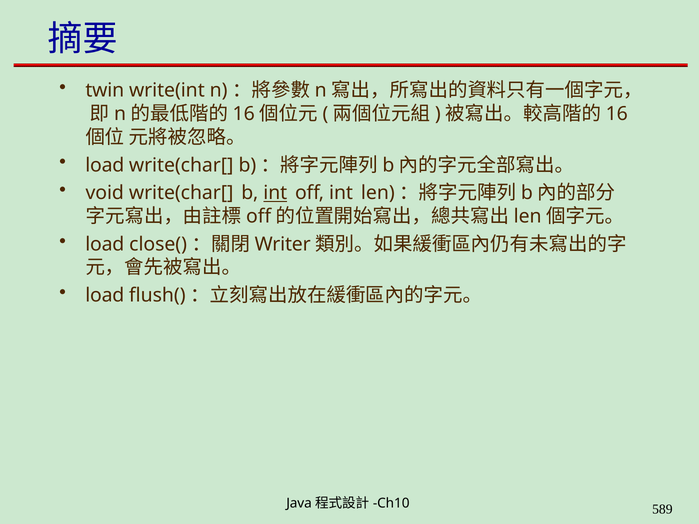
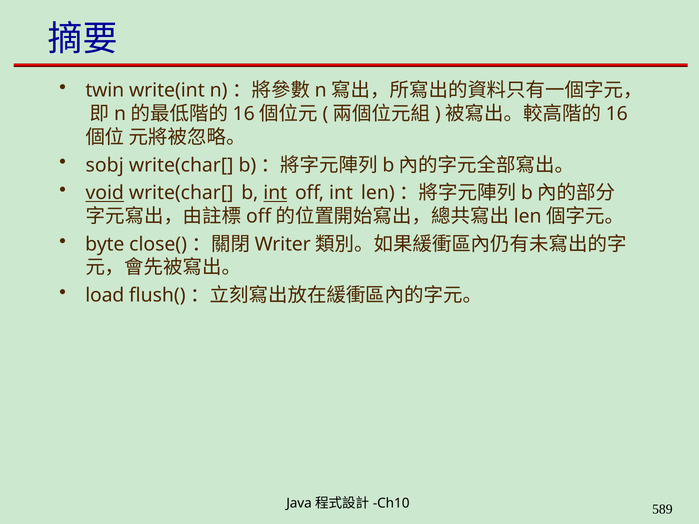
load: load -> sobj (105, 165)
void underline: none -> present (105, 193)
load: load -> byte (105, 244)
